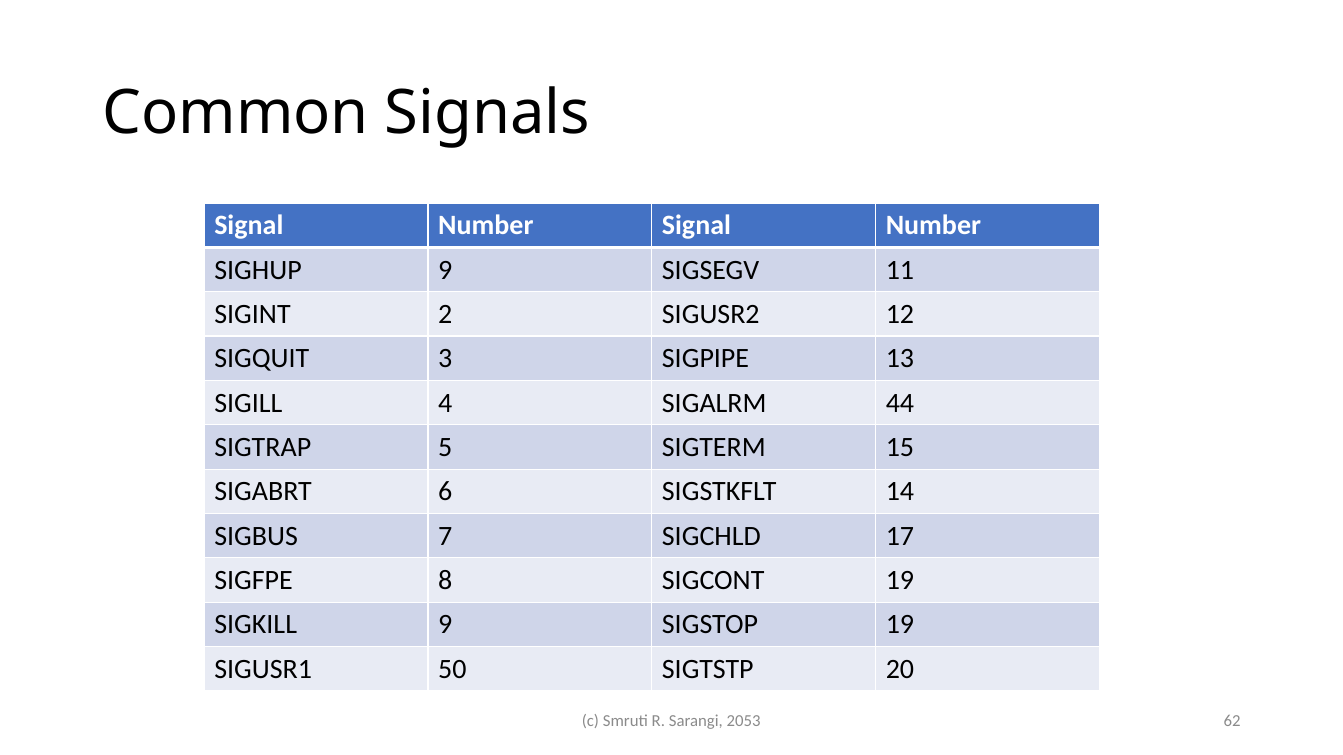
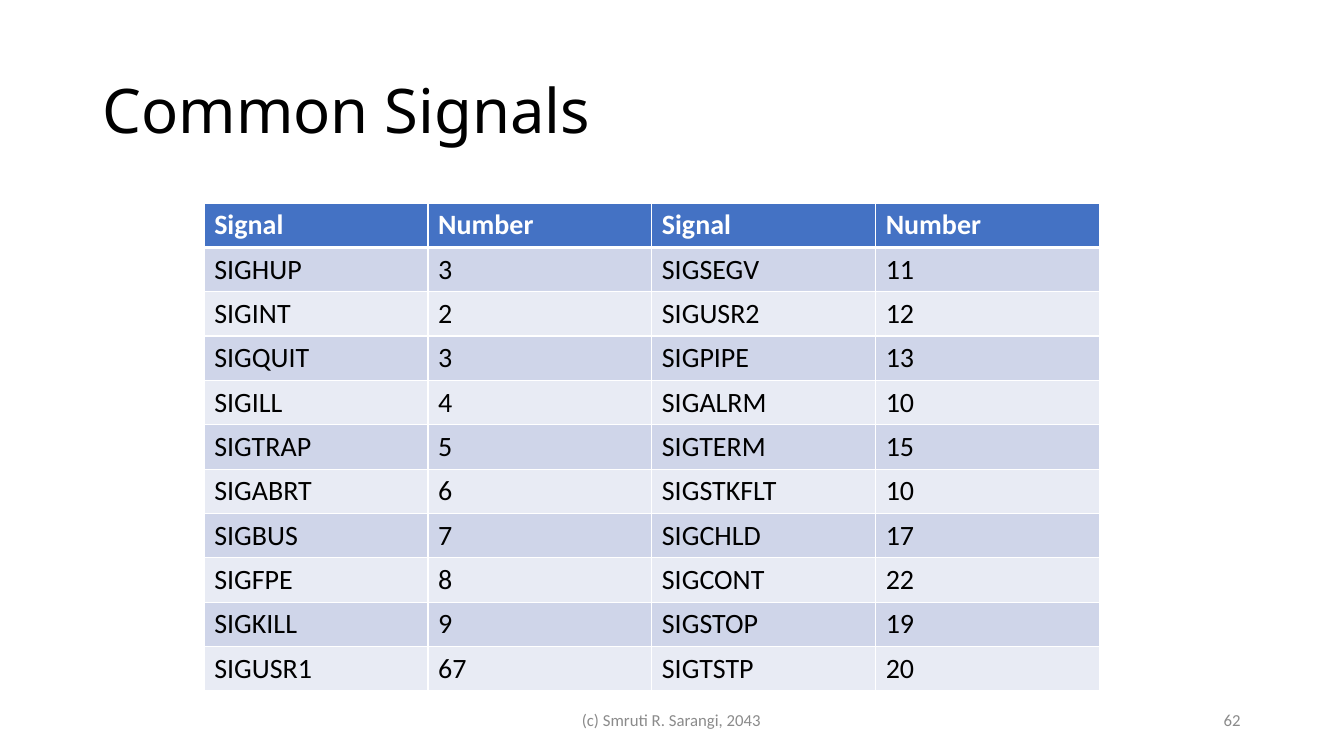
SIGHUP 9: 9 -> 3 (445, 270)
SIGALRM 44: 44 -> 10 (900, 403)
SIGSTKFLT 14: 14 -> 10 (900, 492)
SIGCONT 19: 19 -> 22 (900, 581)
50: 50 -> 67 (452, 669)
2053: 2053 -> 2043 (744, 721)
